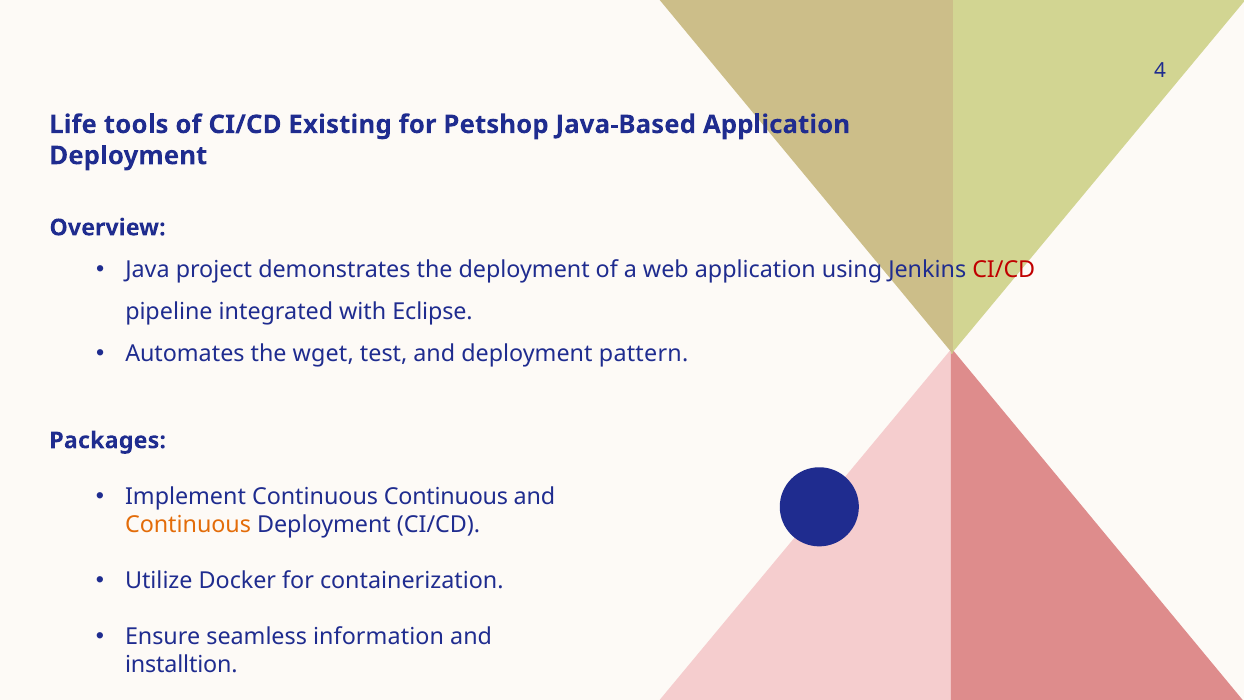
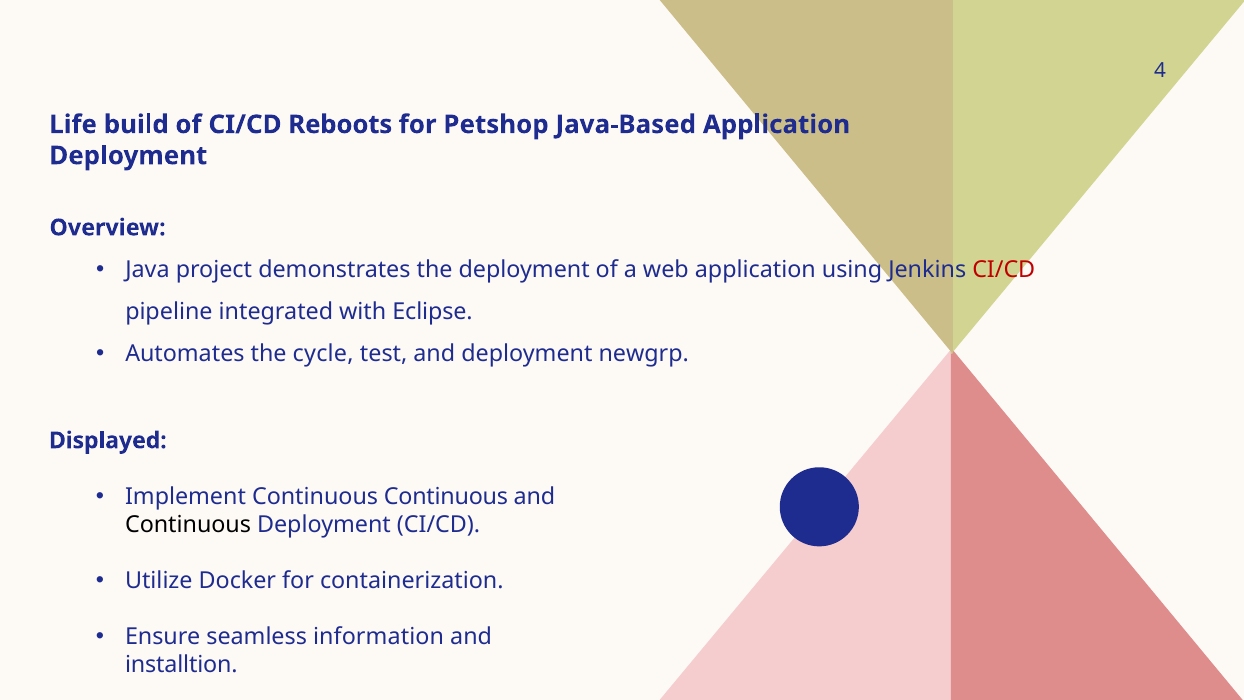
tools: tools -> build (136, 125)
Existing: Existing -> Reboots (340, 125)
wget: wget -> cycle (323, 354)
pattern: pattern -> newgrp (644, 354)
Packages: Packages -> Displayed (108, 440)
Continuous colour: orange -> black (188, 524)
